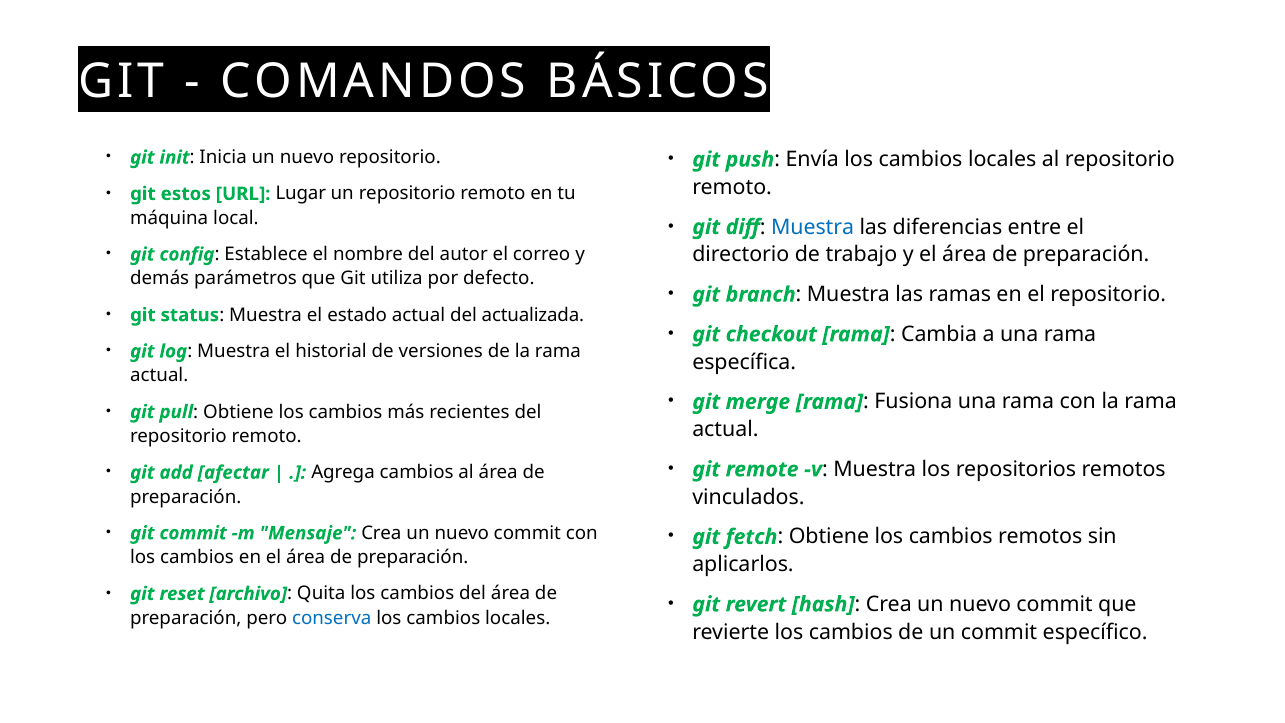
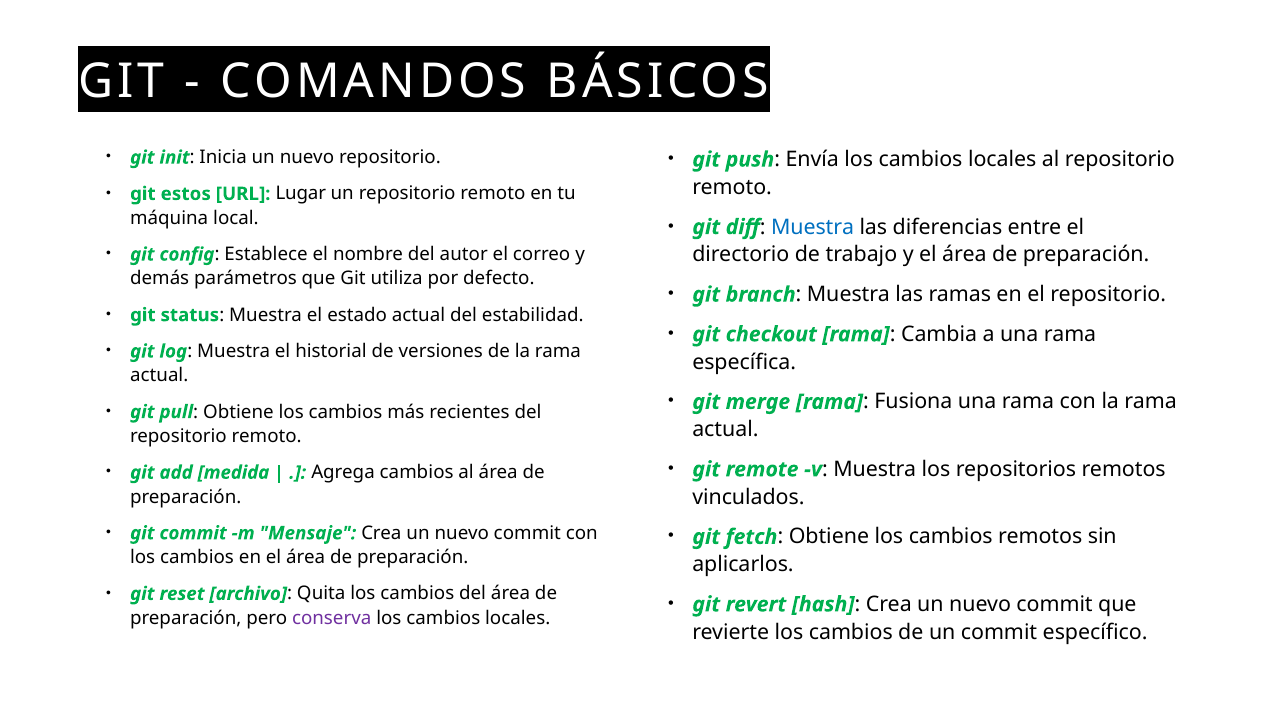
actualizada: actualizada -> estabilidad (533, 315)
afectar: afectar -> medida (233, 472)
conserva colour: blue -> purple (332, 618)
